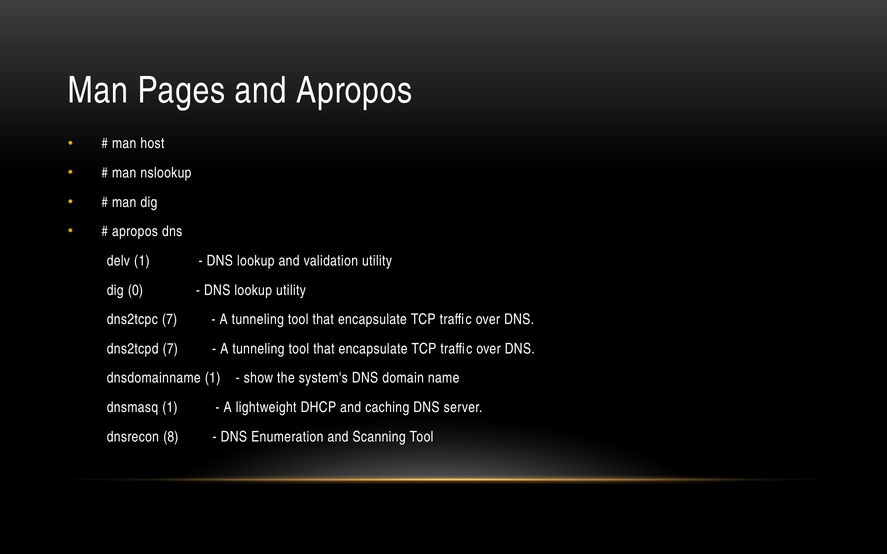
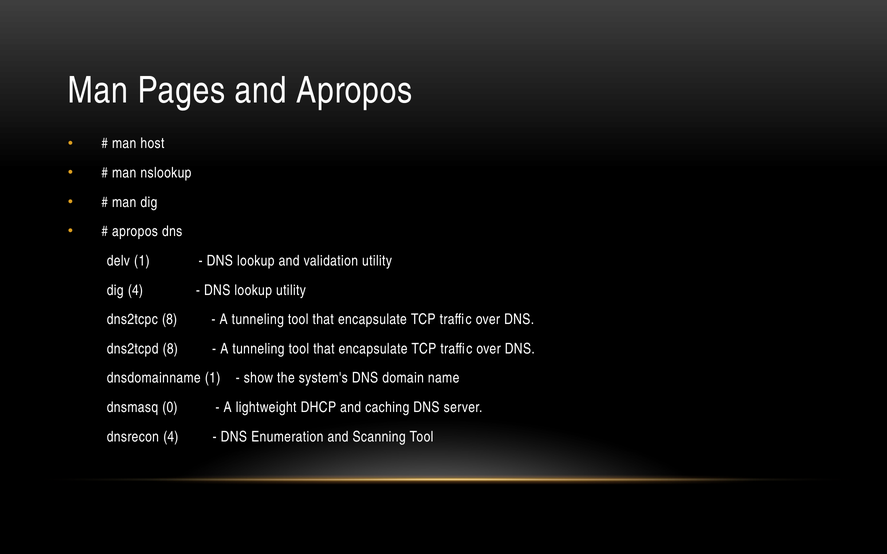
dig 0: 0 -> 4 (135, 290)
dns2tcpc 7: 7 -> 8 (170, 320)
dns2tcpd 7: 7 -> 8 (170, 349)
dnsmasq 1: 1 -> 0 (170, 408)
dnsrecon 8: 8 -> 4 (171, 437)
